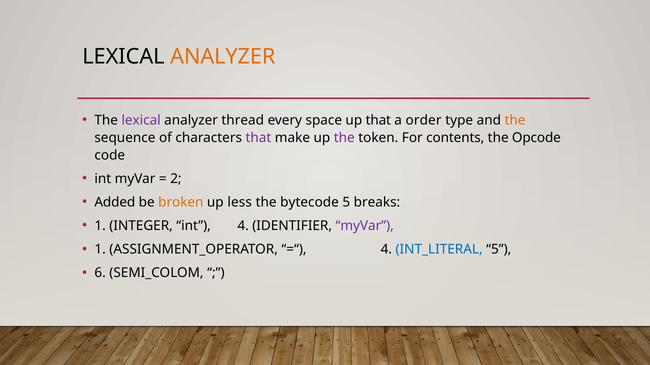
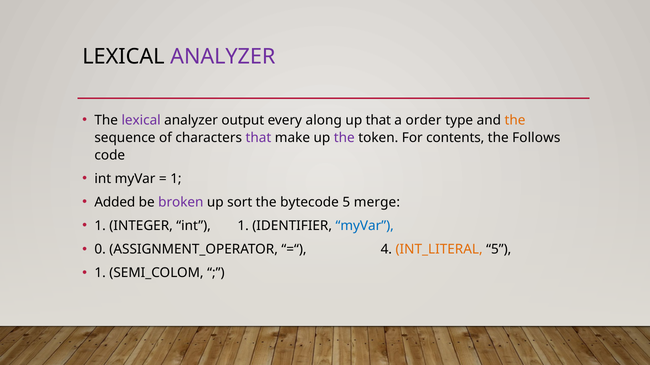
ANALYZER colour: orange -> purple (223, 57)
thread: thread -> output (243, 120)
space: space -> along (324, 120)
Opcode: Opcode -> Follows (536, 138)
2: 2 -> 1 (176, 179)
broken colour: orange -> purple (181, 203)
less: less -> sort (240, 203)
breaks: breaks -> merge (377, 203)
int 4: 4 -> 1 (243, 226)
myVar colour: purple -> blue (365, 226)
1: 1 -> 0 (100, 250)
INT_LITERAL colour: blue -> orange (439, 250)
6: 6 -> 1 (100, 273)
